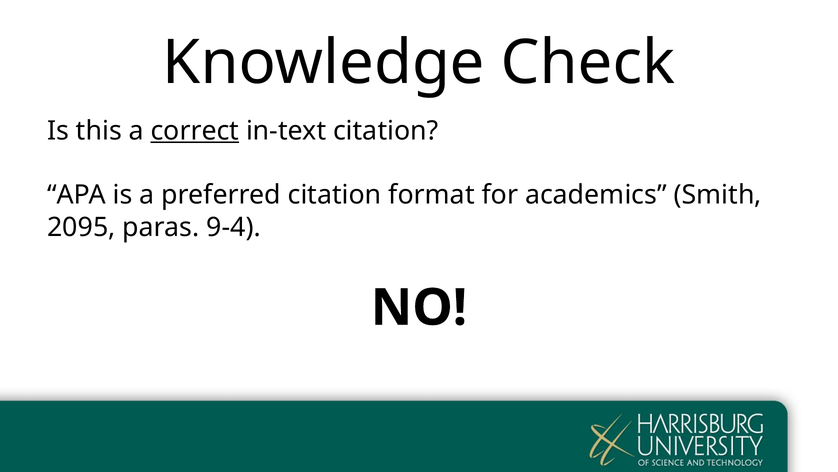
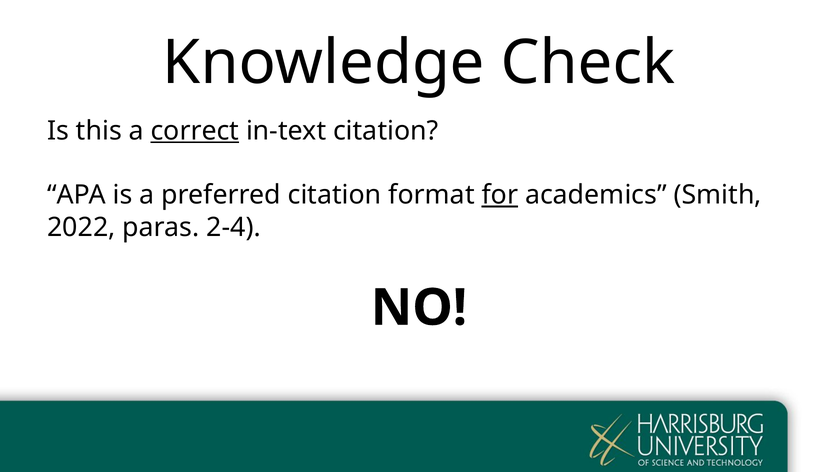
for underline: none -> present (500, 195)
2095: 2095 -> 2022 (81, 227)
9-4: 9-4 -> 2-4 (234, 227)
